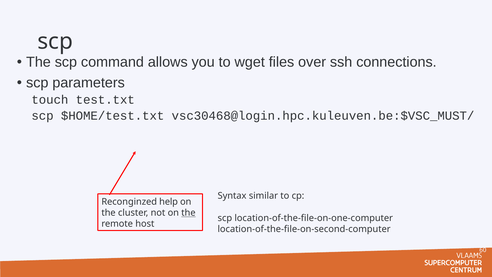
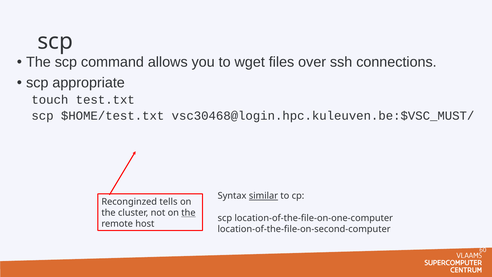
parameters: parameters -> appropriate (89, 83)
similar underline: none -> present (263, 196)
help: help -> tells (168, 202)
